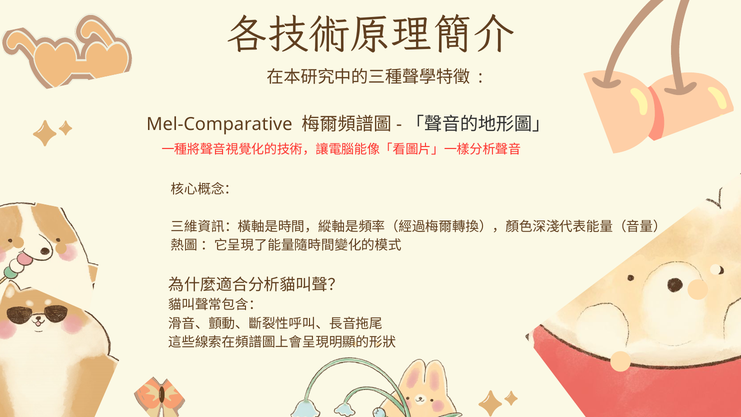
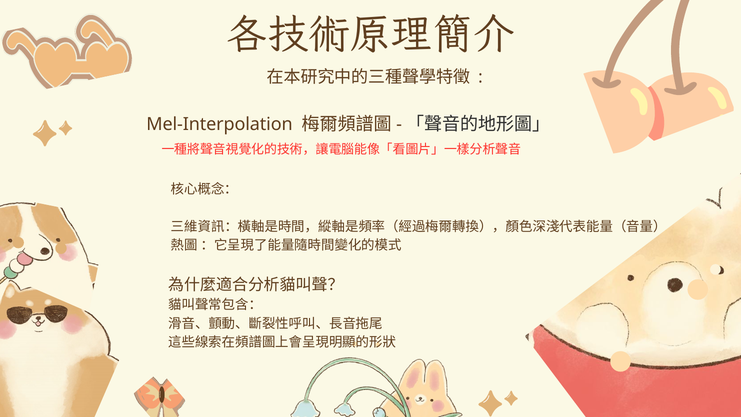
Mel-Comparative: Mel-Comparative -> Mel-Interpolation (219, 124)
